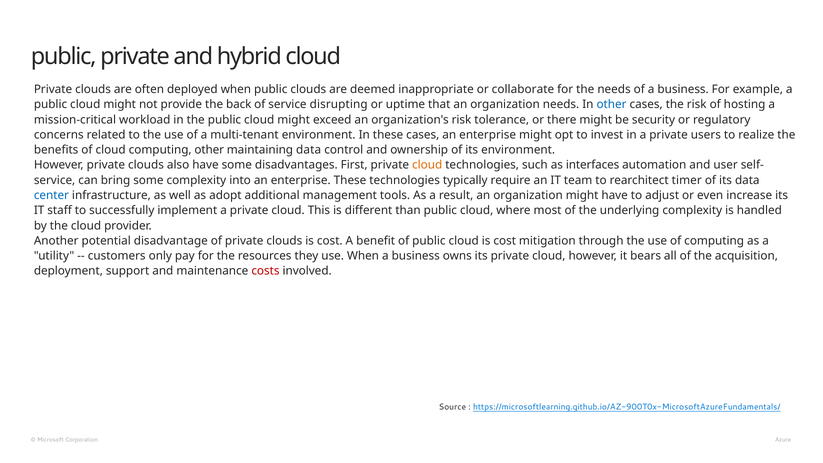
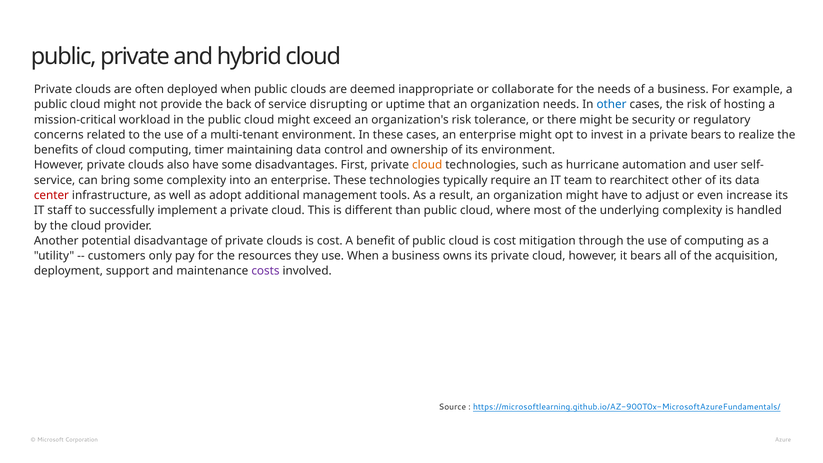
private users: users -> bears (706, 135)
computing other: other -> timer (209, 150)
interfaces: interfaces -> hurricane (593, 165)
rearchitect timer: timer -> other (687, 180)
center colour: blue -> red (51, 195)
costs colour: red -> purple (265, 271)
